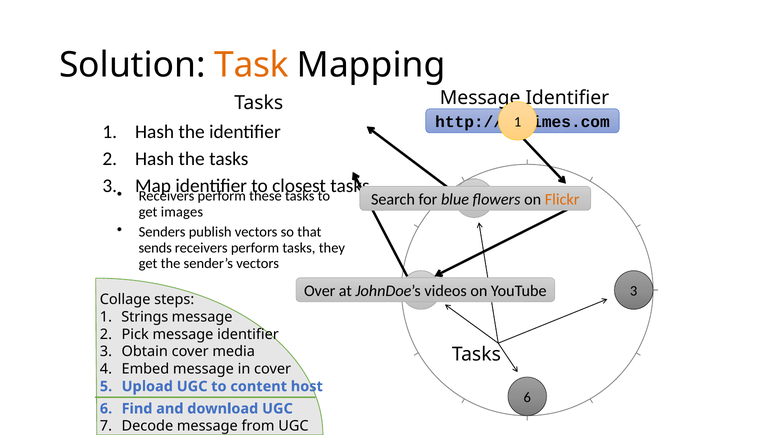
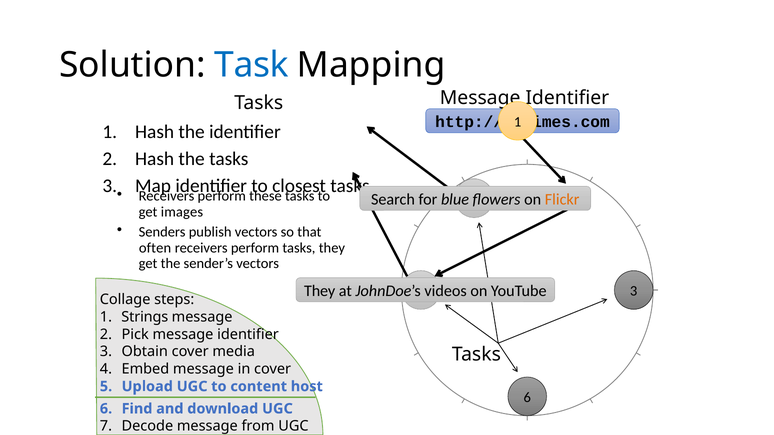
Task colour: orange -> blue (252, 65)
sends: sends -> often (155, 248)
Over: Over -> They (320, 291)
